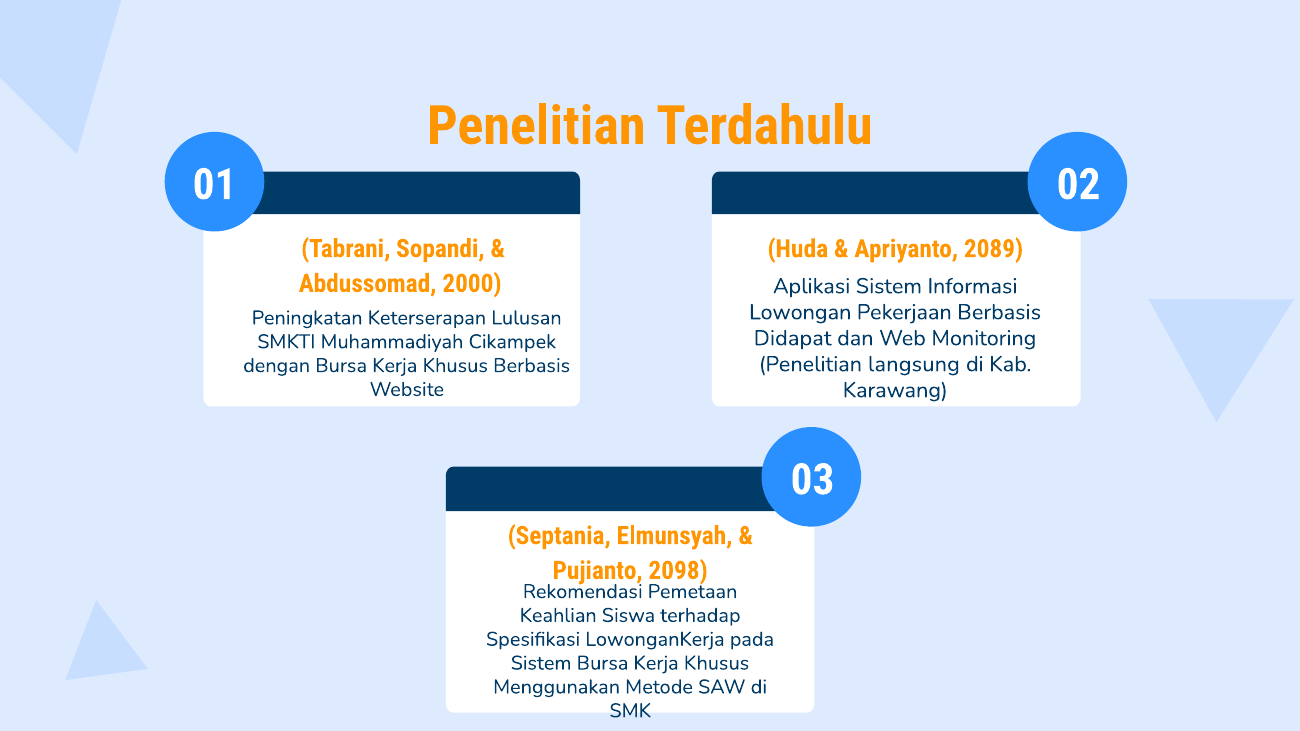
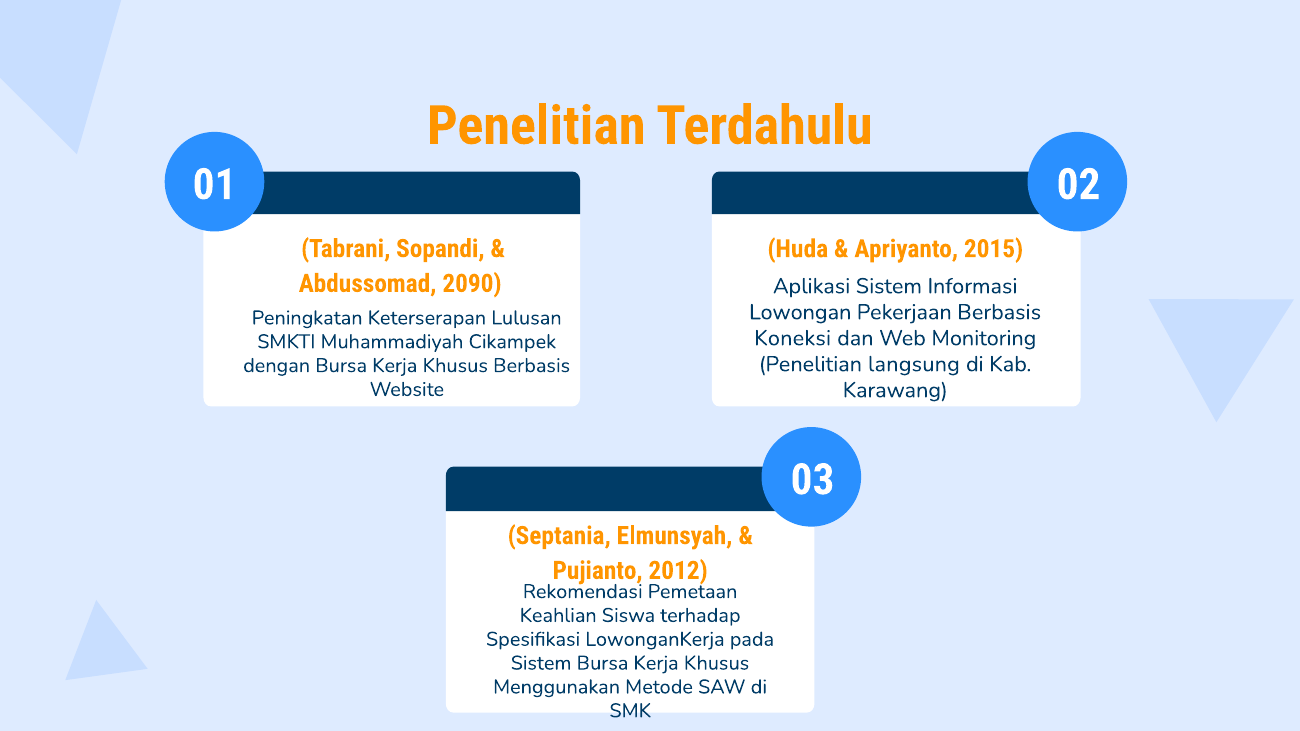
2089: 2089 -> 2015 (994, 249)
2000: 2000 -> 2090 (472, 284)
Didapat: Didapat -> Koneksi (793, 338)
2098: 2098 -> 2012 (678, 571)
